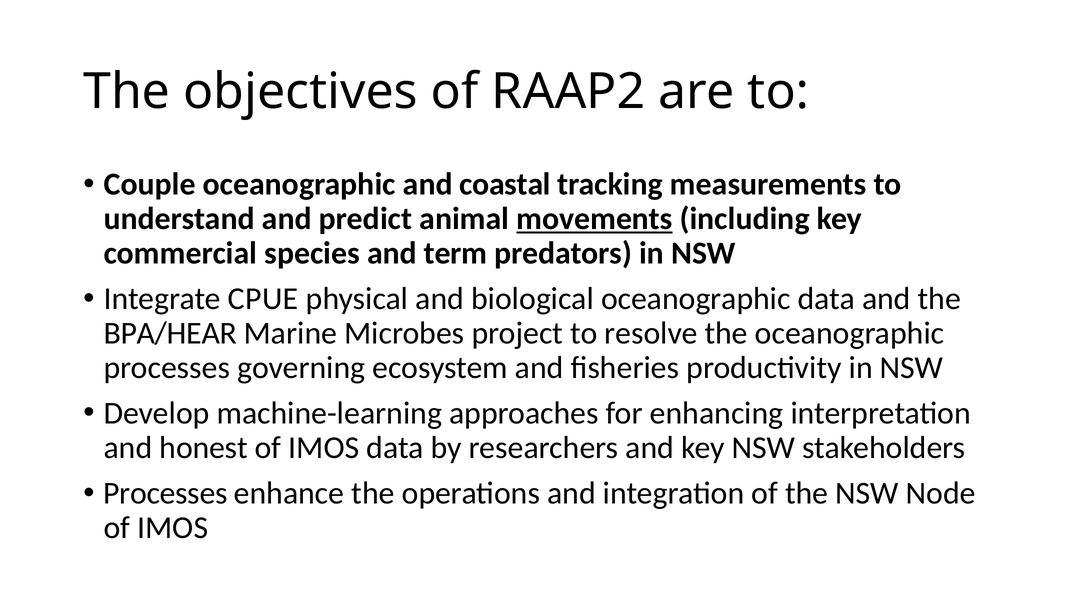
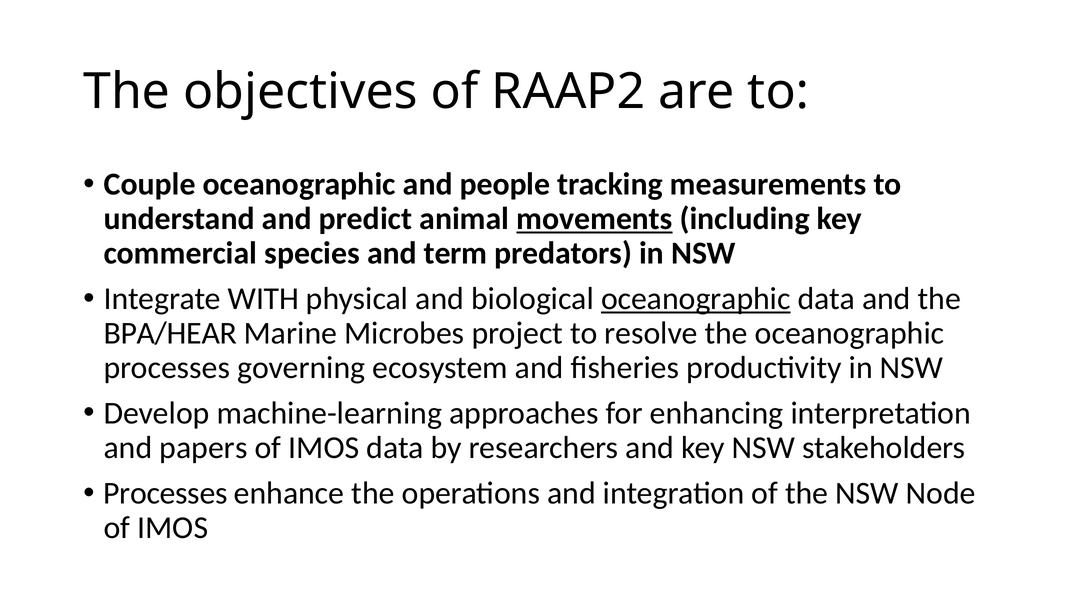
coastal: coastal -> people (505, 185)
CPUE: CPUE -> WITH (263, 299)
oceanographic underline: none -> present (696, 299)
honest: honest -> papers (204, 448)
